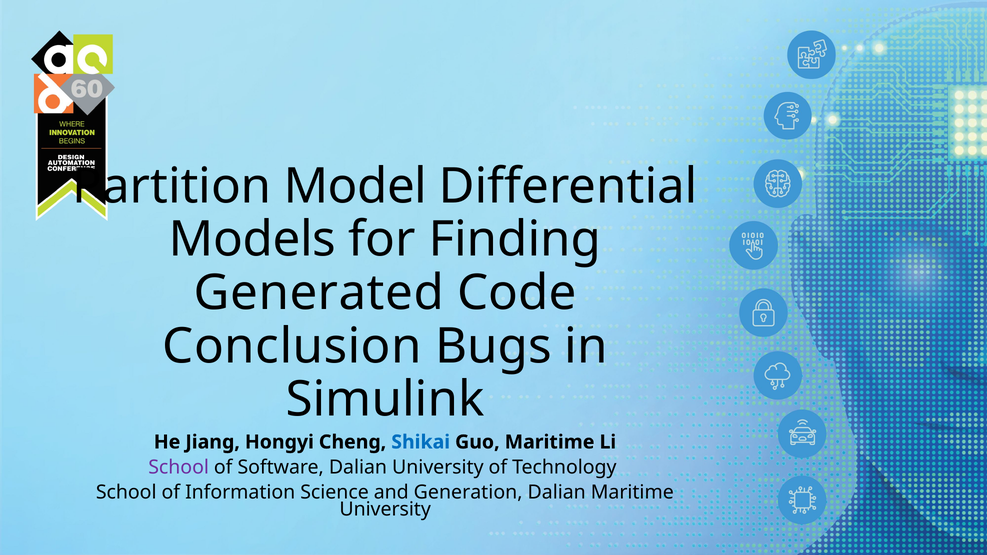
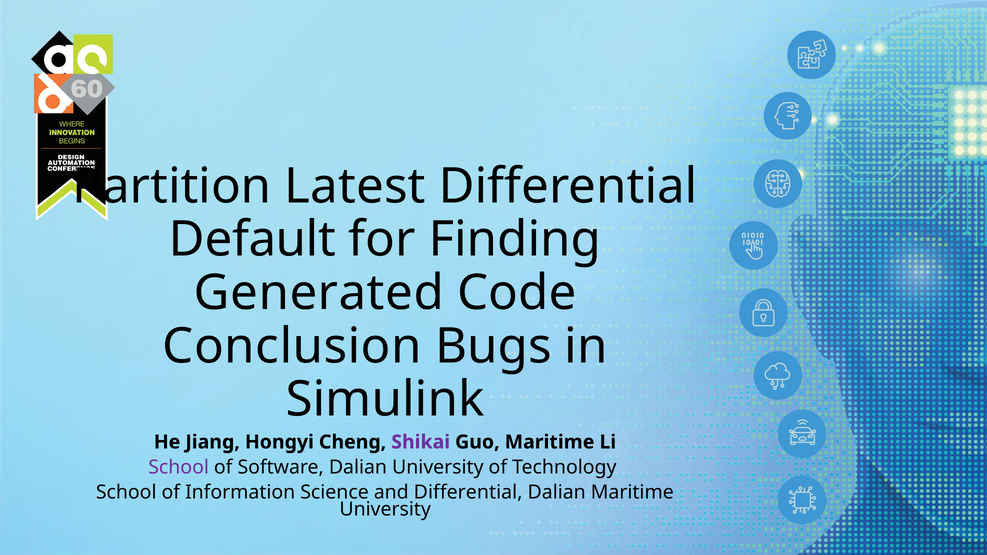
Model: Model -> Latest (355, 186)
Models: Models -> Default (253, 240)
Shikai colour: blue -> purple (421, 442)
and Generation: Generation -> Differential (468, 492)
